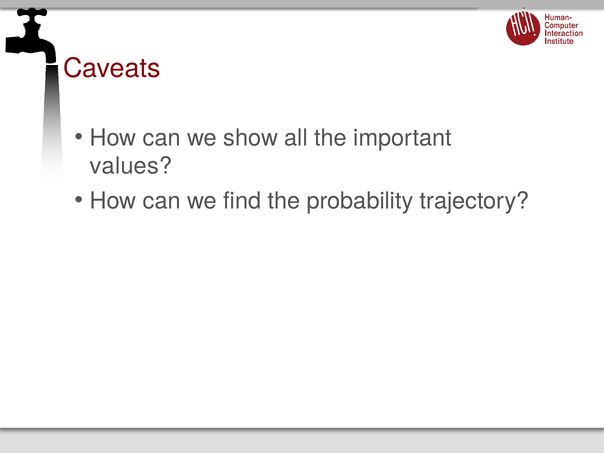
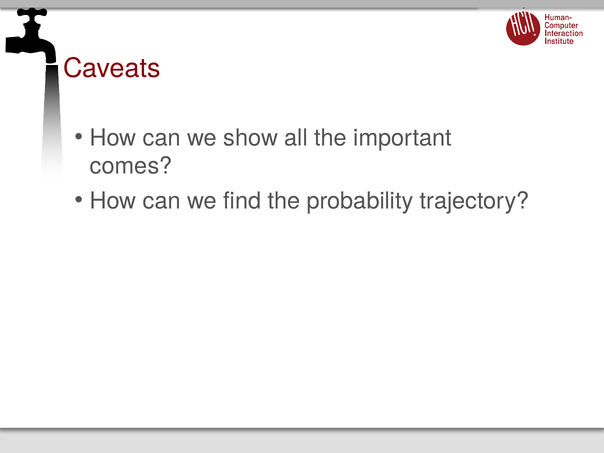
values: values -> comes (131, 166)
